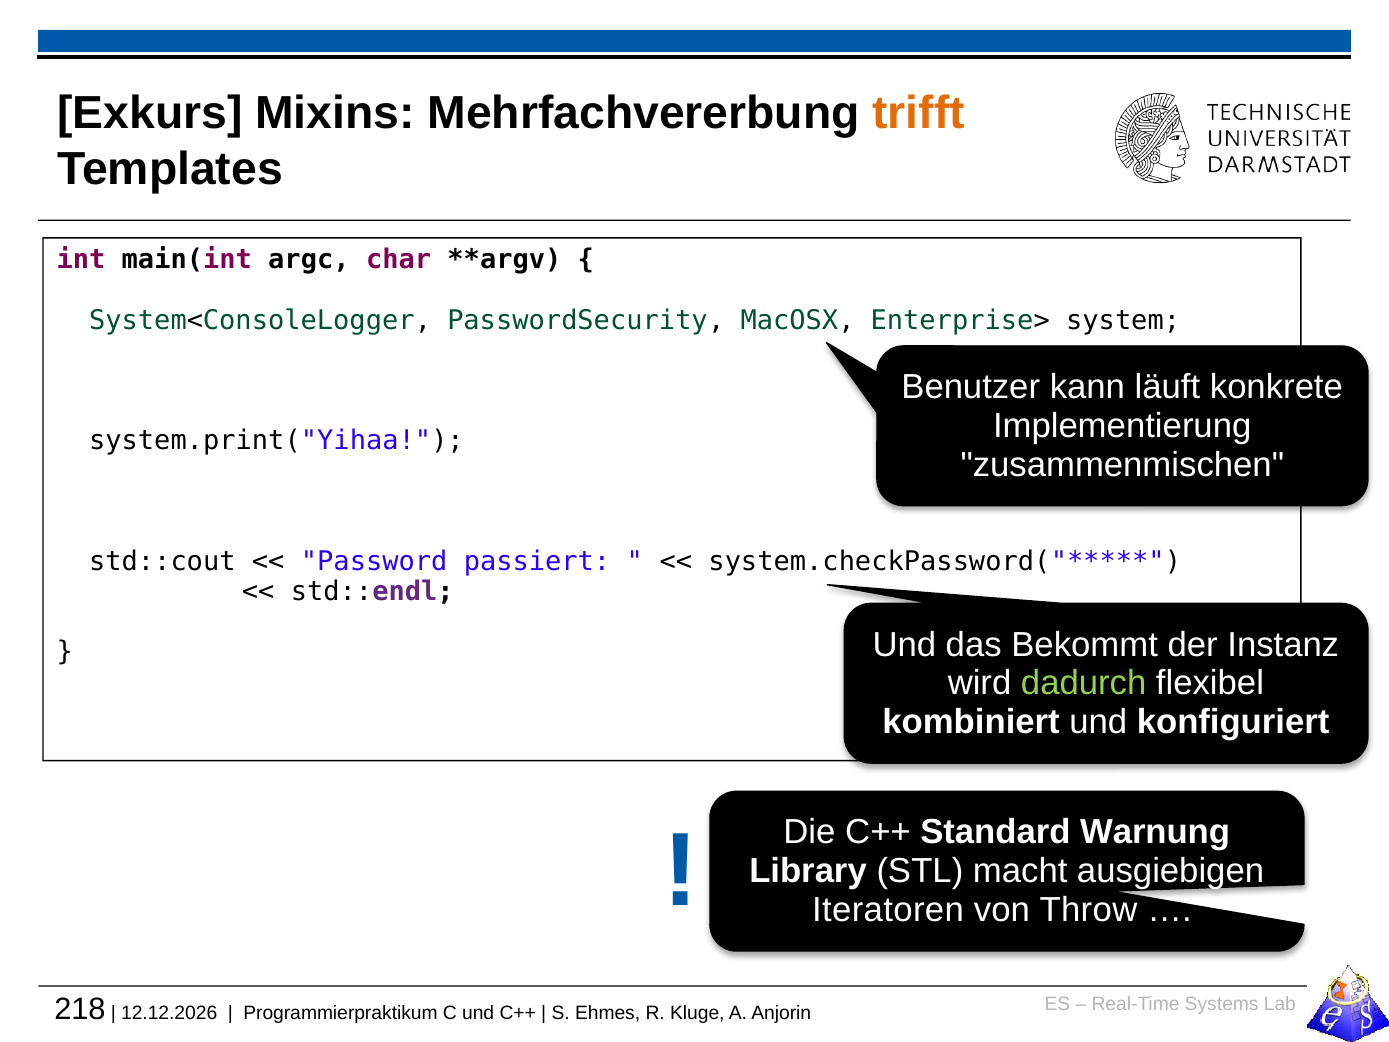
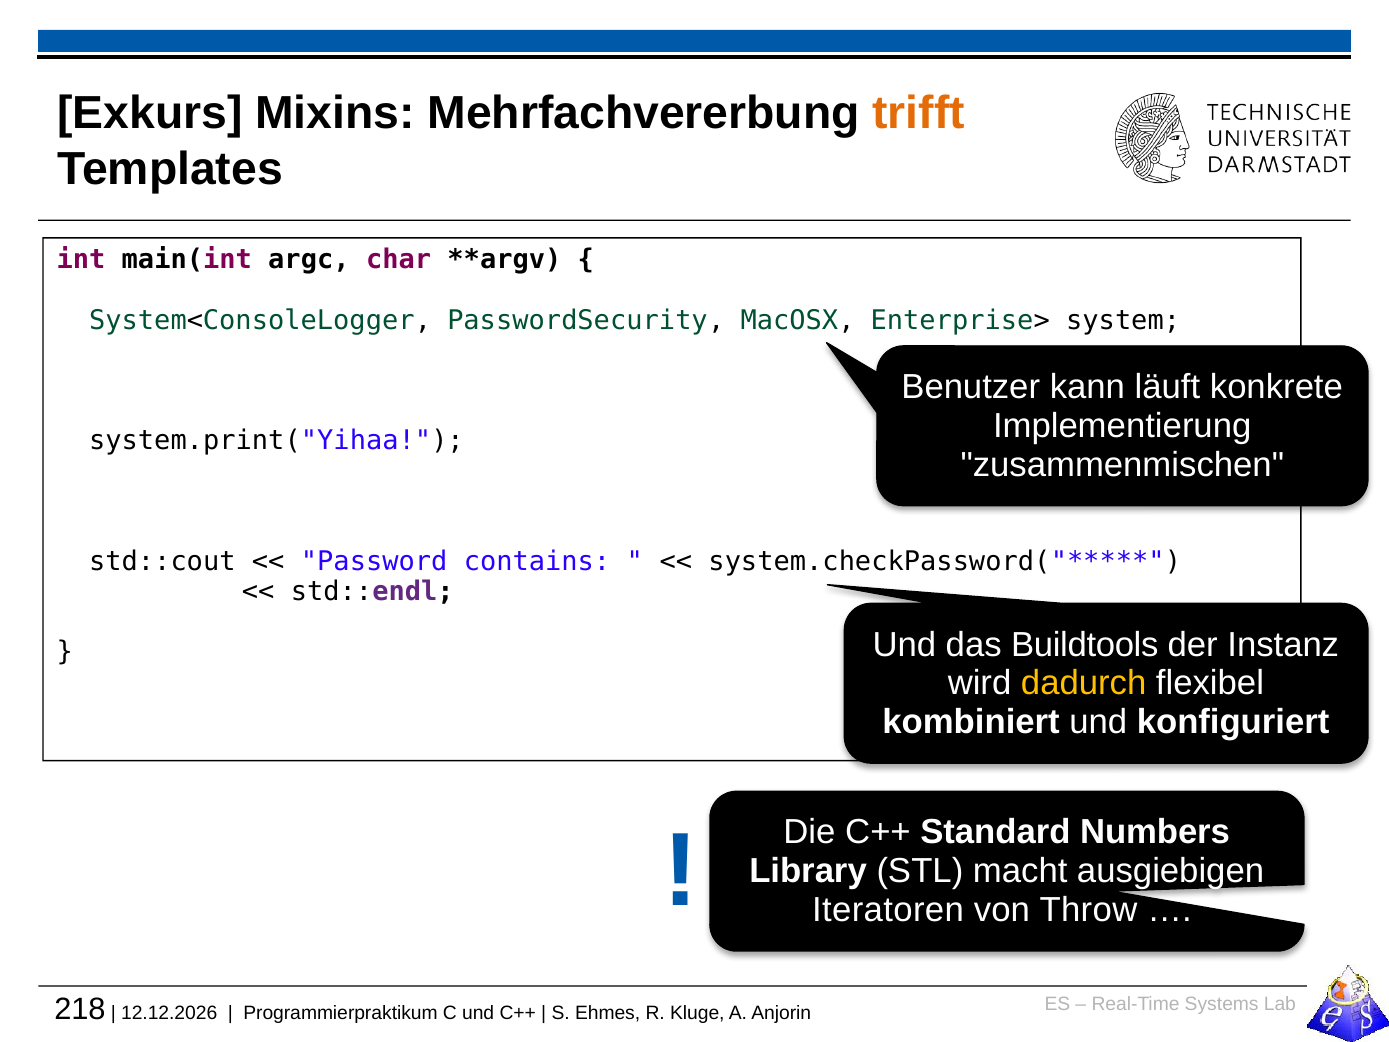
passiert: passiert -> contains (537, 561)
Bekommt: Bekommt -> Buildtools (1085, 644)
dadurch colour: light green -> yellow (1084, 683)
Warnung: Warnung -> Numbers (1155, 832)
